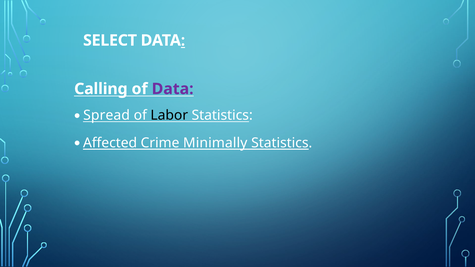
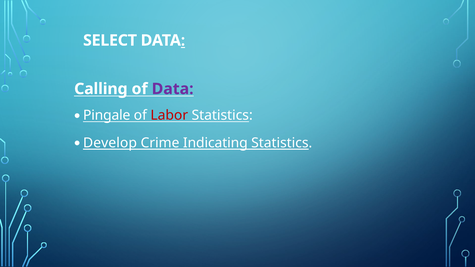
Spread: Spread -> Pingale (107, 115)
Labor colour: black -> red (169, 115)
Affected: Affected -> Develop (110, 143)
Minimally: Minimally -> Indicating (215, 143)
